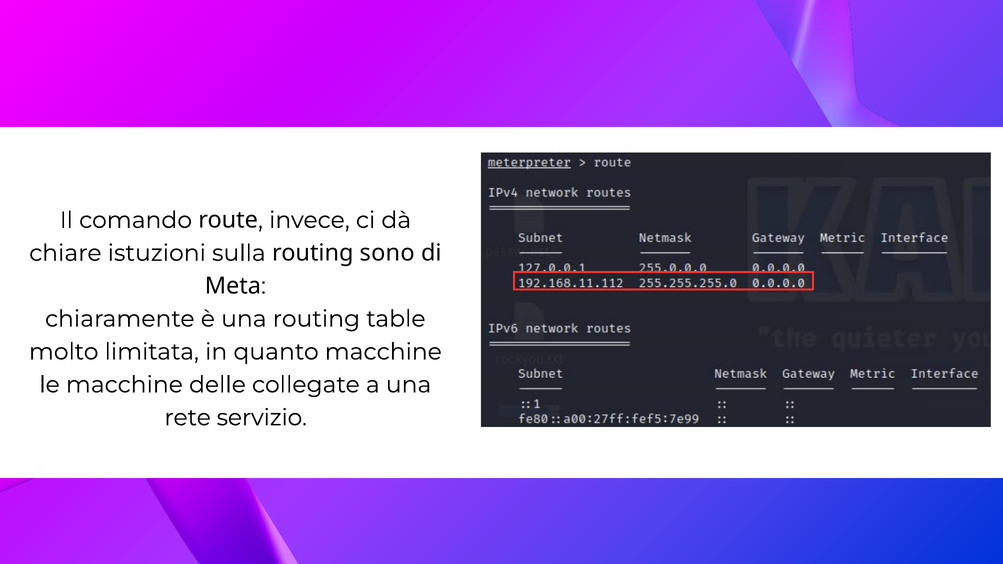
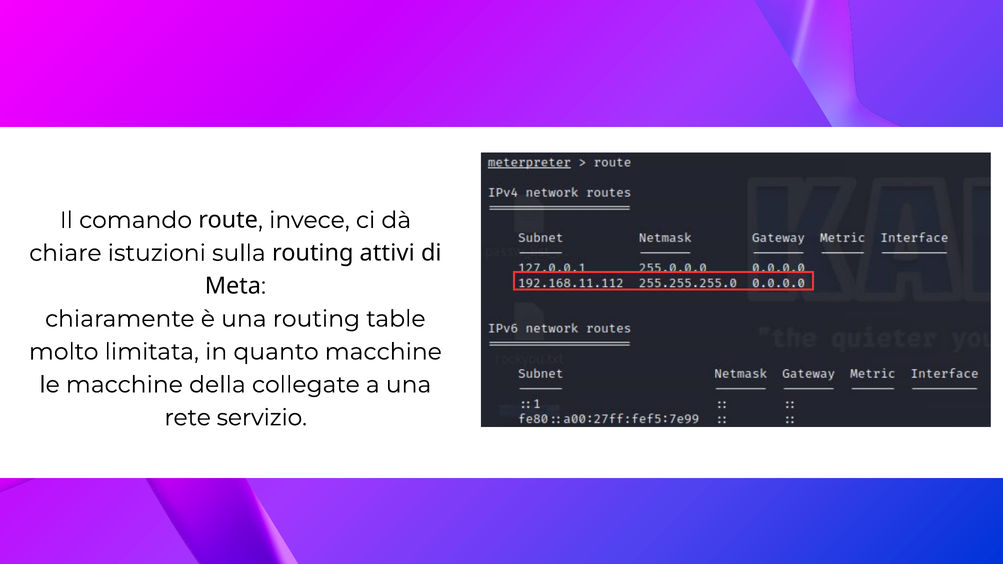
sono: sono -> attivi (387, 253)
delle: delle -> della (217, 385)
